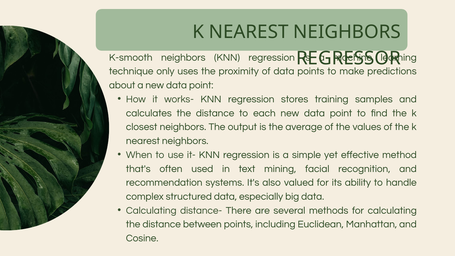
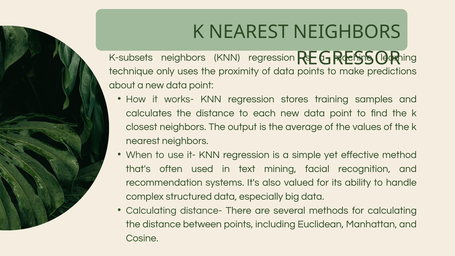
K-smooth: K-smooth -> K-subsets (131, 57)
